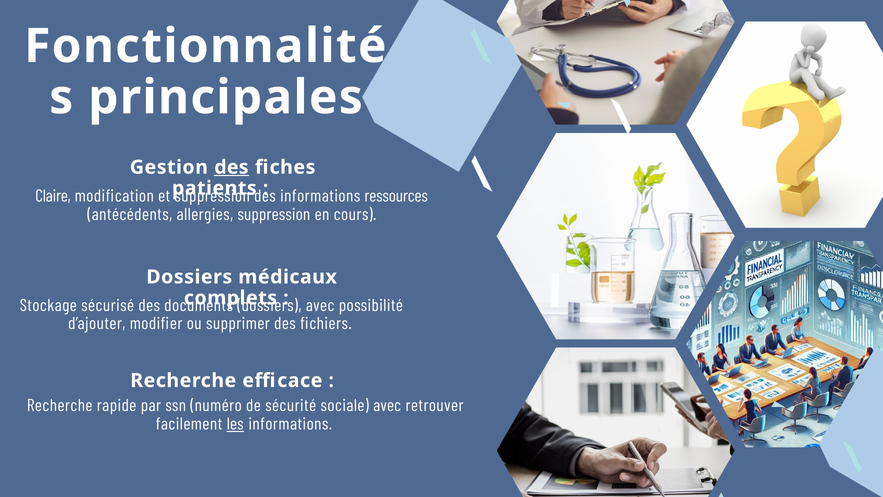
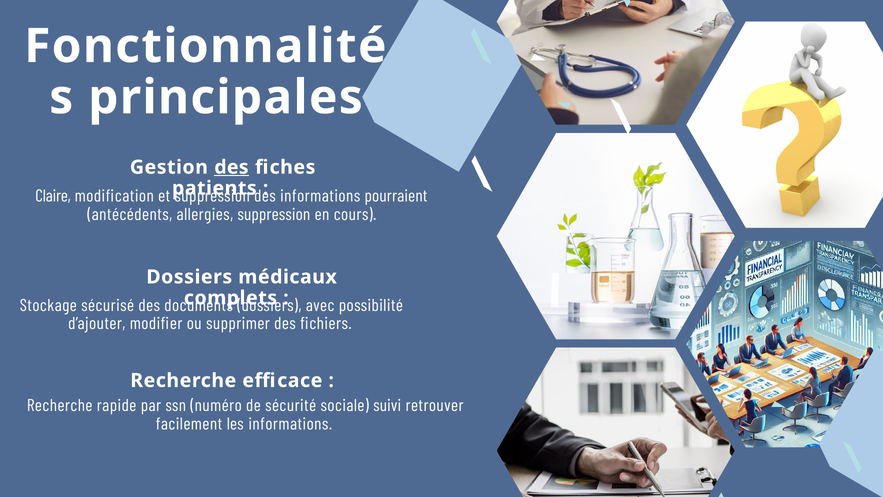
ressources: ressources -> pourraient (396, 196)
sociale avec: avec -> suivi (387, 406)
les underline: present -> none (235, 424)
